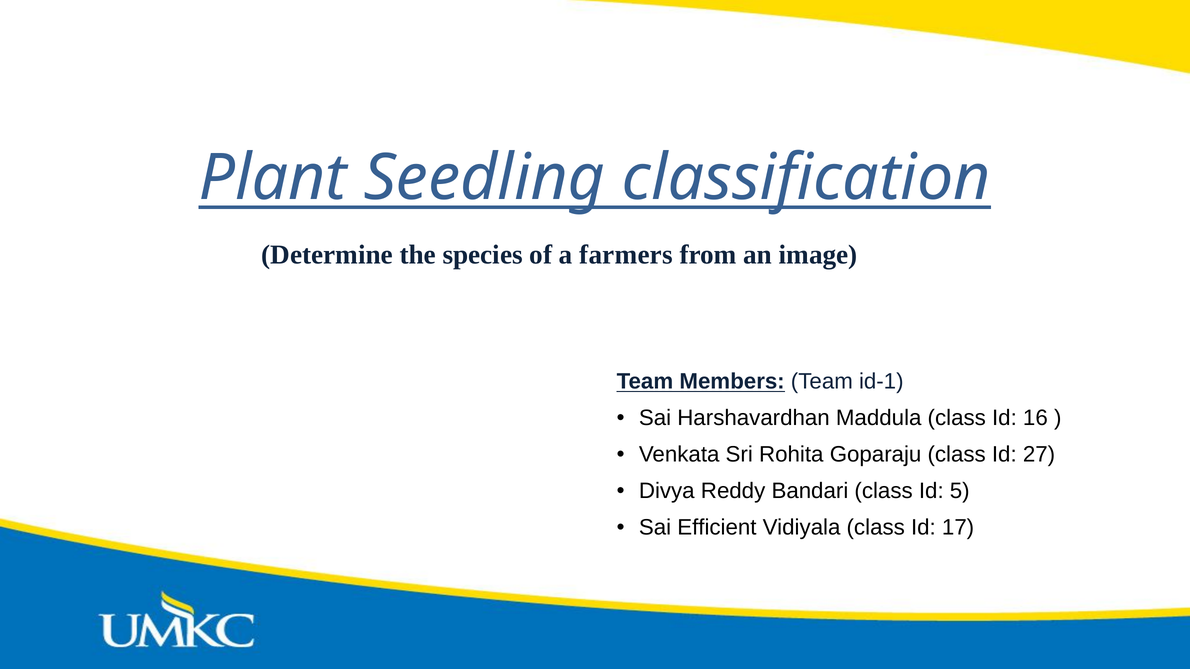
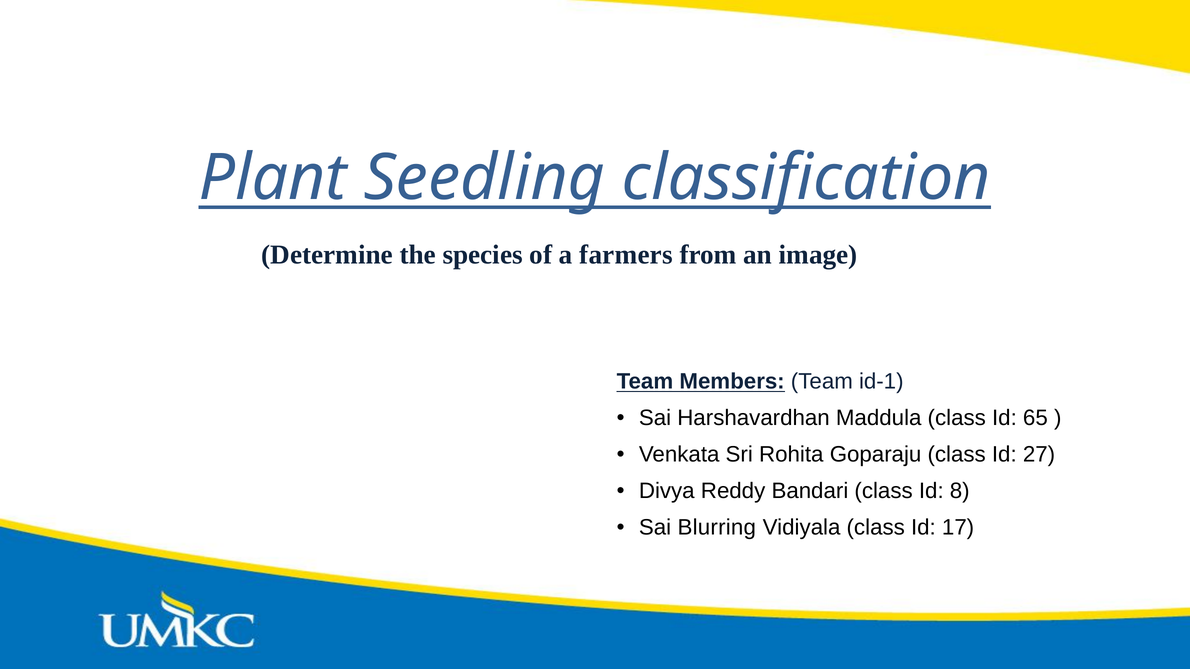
16: 16 -> 65 (1035, 418)
5: 5 -> 8 (960, 491)
Efficient: Efficient -> Blurring (717, 528)
